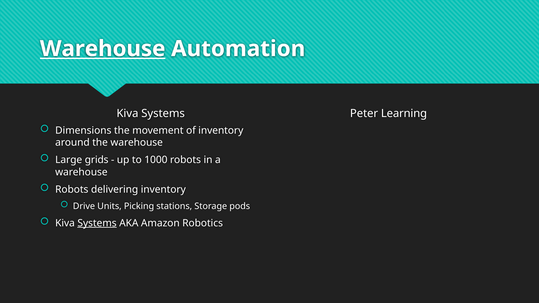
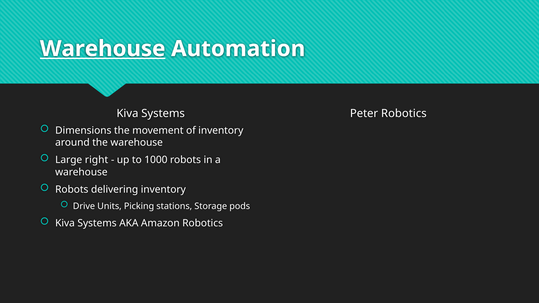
Peter Learning: Learning -> Robotics (404, 114)
grids: grids -> right (97, 160)
Systems underline: present -> none (97, 223)
